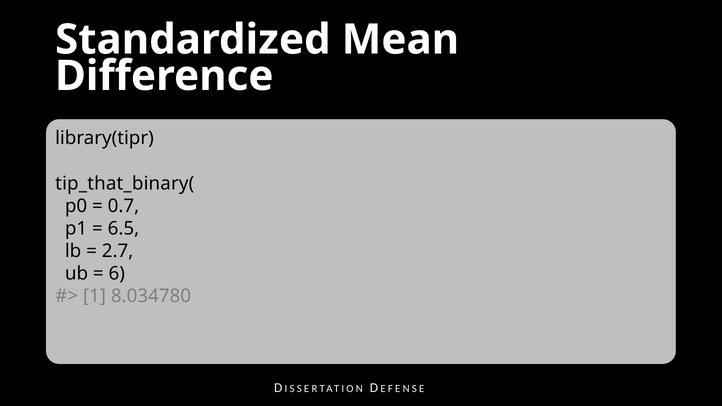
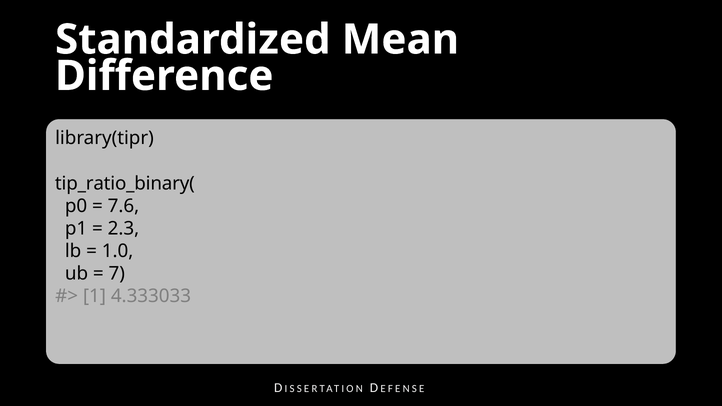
tip_that_binary(: tip_that_binary( -> tip_ratio_binary( (125, 183)
0.7: 0.7 -> 7.6 (123, 206)
6.5: 6.5 -> 2.3 (123, 229)
2.7: 2.7 -> 1.0 (118, 251)
6: 6 -> 7 (117, 274)
8.034780: 8.034780 -> 4.333033 (151, 296)
